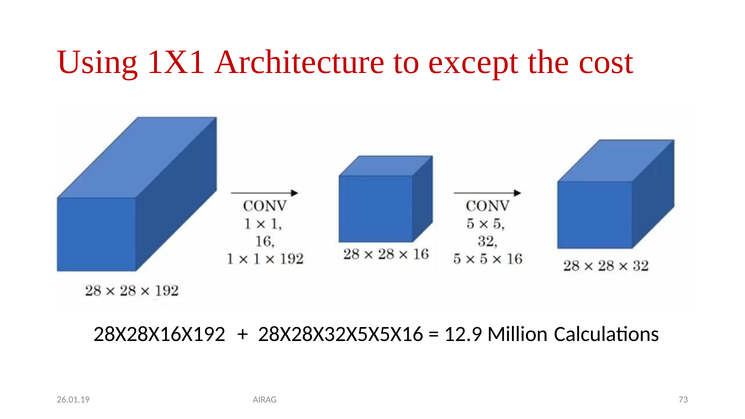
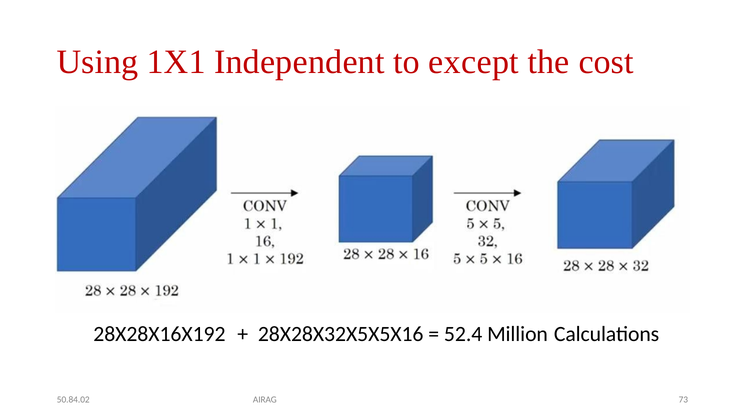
Architecture: Architecture -> Independent (299, 62)
12.9: 12.9 -> 52.4 (463, 334)
26.01.19: 26.01.19 -> 50.84.02 (73, 400)
